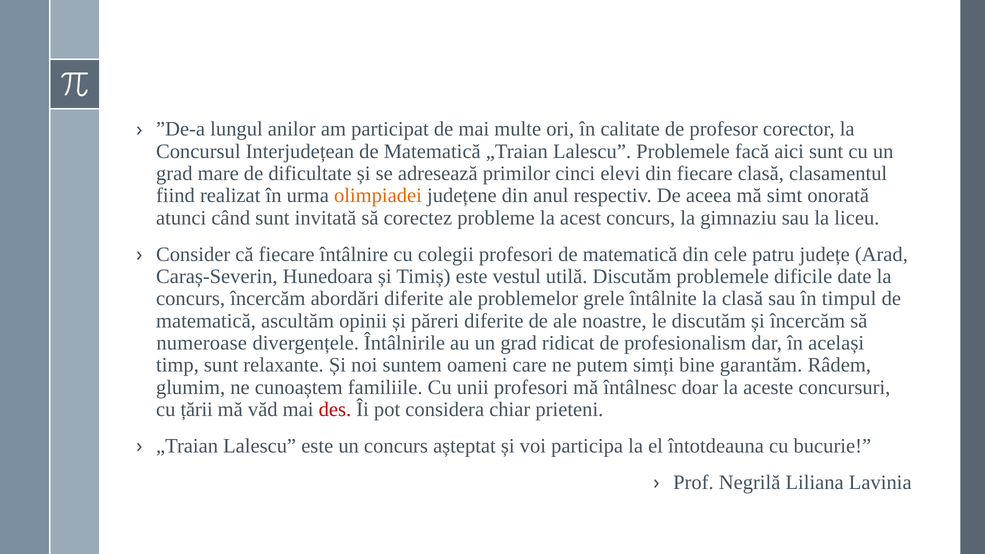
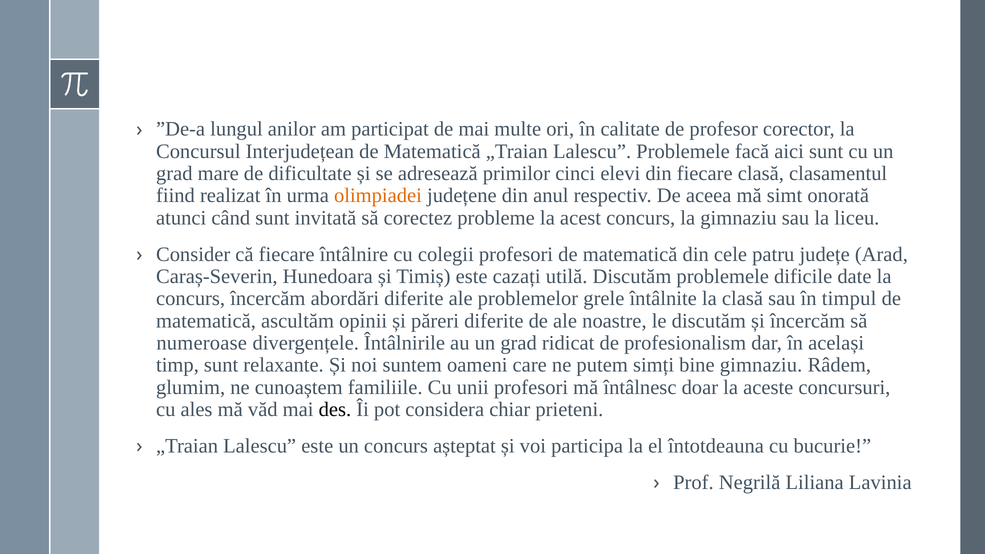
vestul: vestul -> cazați (517, 277)
bine garantăm: garantăm -> gimnaziu (761, 365)
țării: țării -> ales (197, 410)
des colour: red -> black (335, 410)
